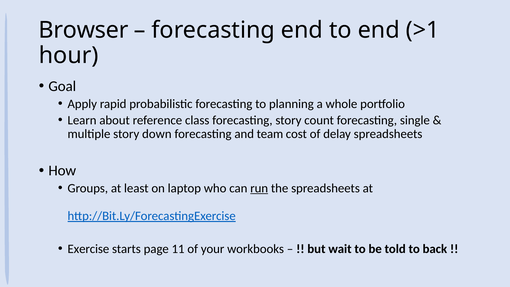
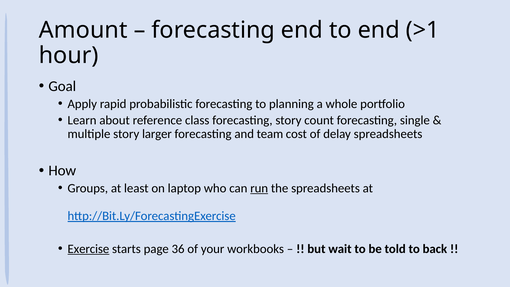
Browser: Browser -> Amount (83, 30)
down: down -> larger (157, 134)
Exercise underline: none -> present (88, 249)
11: 11 -> 36 (178, 249)
